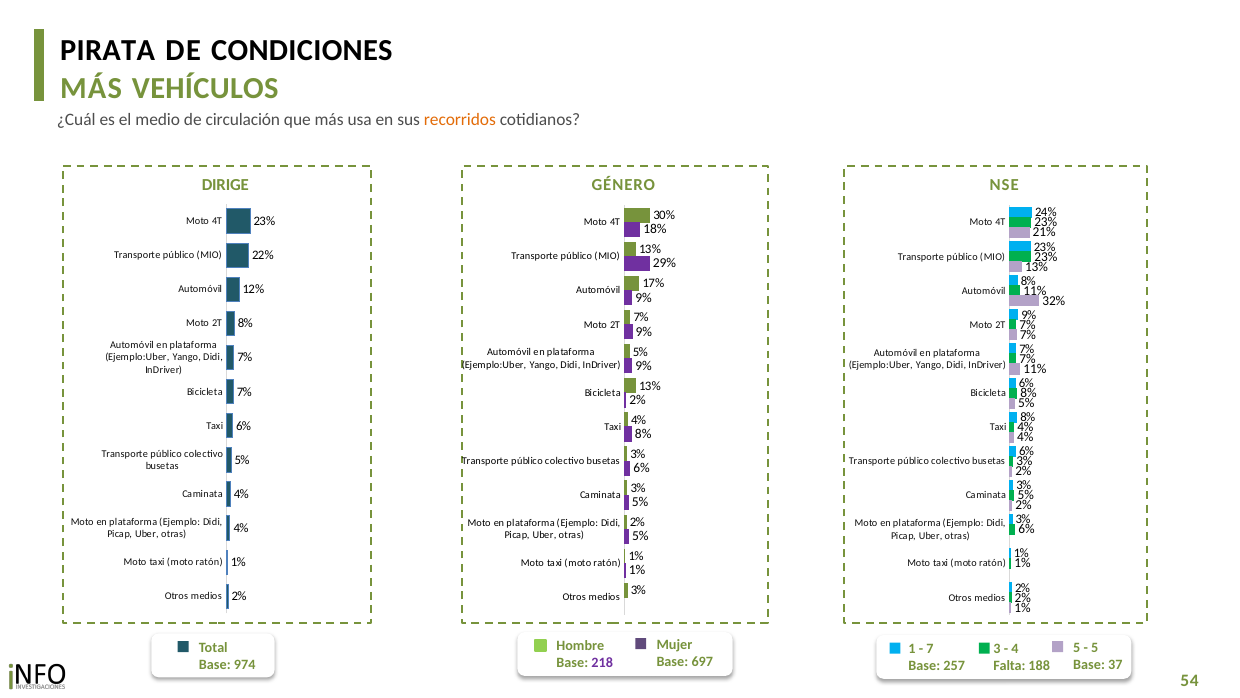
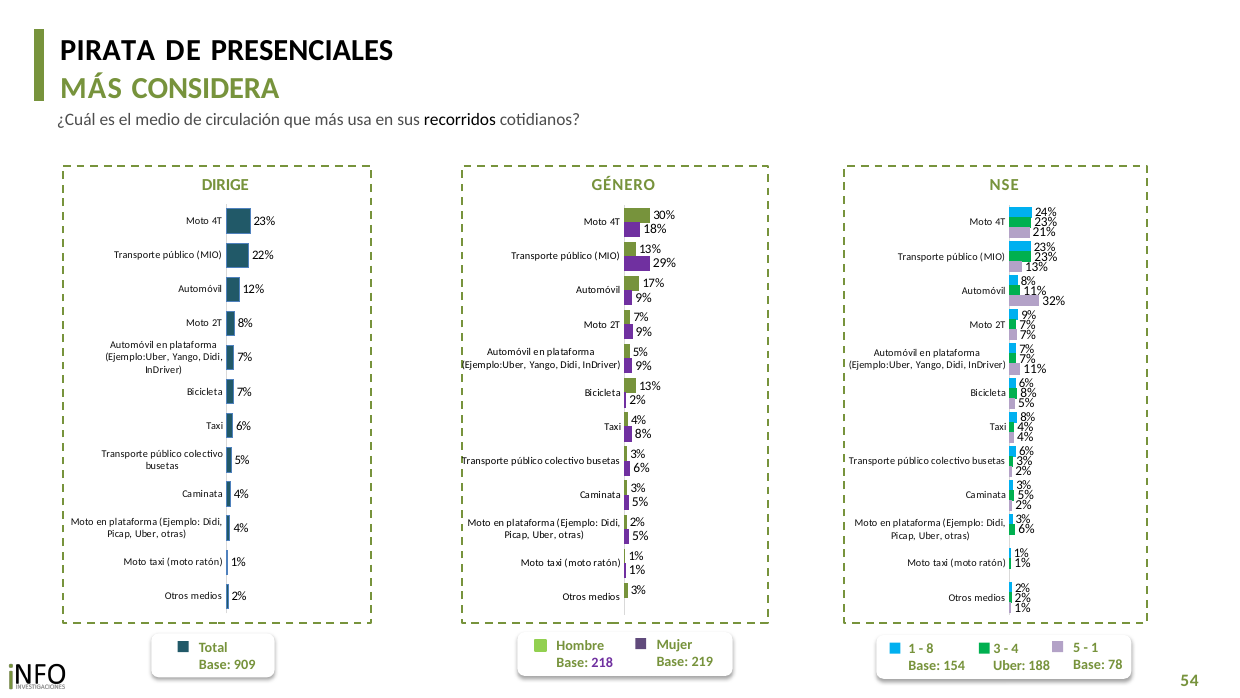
CONDICIONES: CONDICIONES -> PRESENCIALES (302, 50)
VEHÍCULOS: VEHÍCULOS -> CONSIDERA (205, 88)
recorridos colour: orange -> black (460, 120)
5: 5 -> 1 (1095, 647)
7: 7 -> 8 (930, 649)
697: 697 -> 219 (702, 661)
37: 37 -> 78 (1115, 664)
974: 974 -> 909 (245, 664)
257: 257 -> 154 (954, 666)
Falta: Falta -> Uber (1009, 666)
